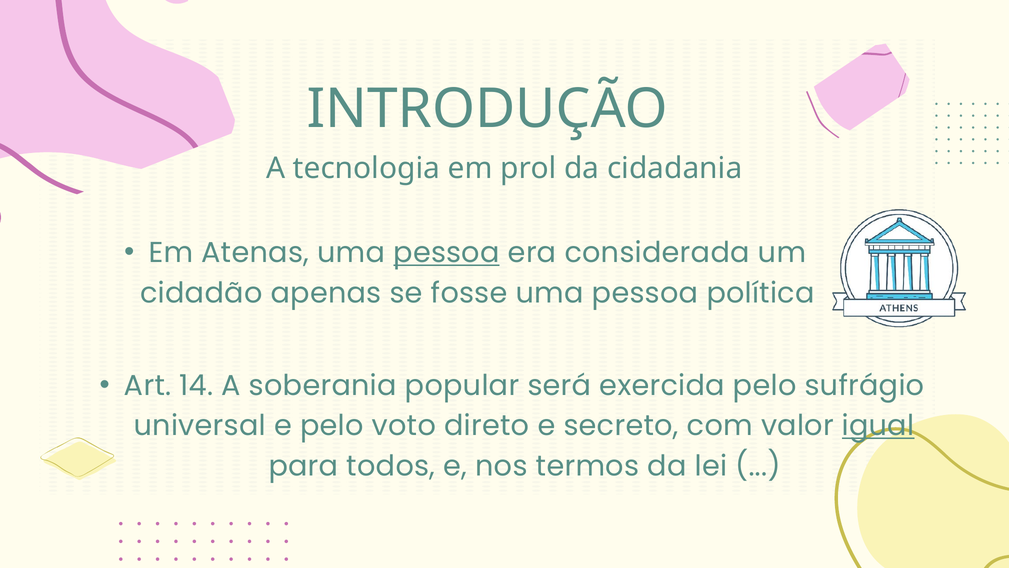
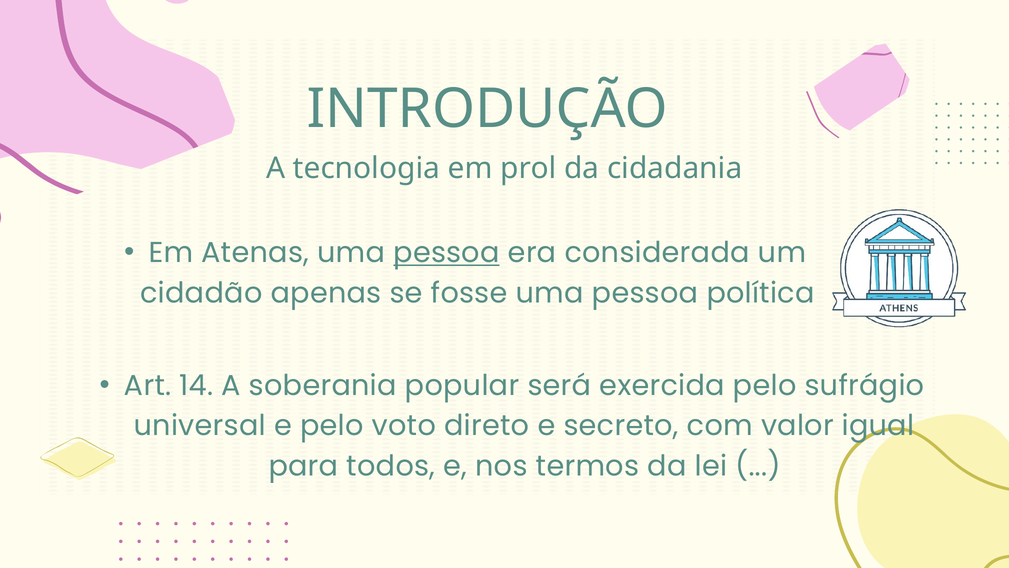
igual underline: present -> none (878, 426)
